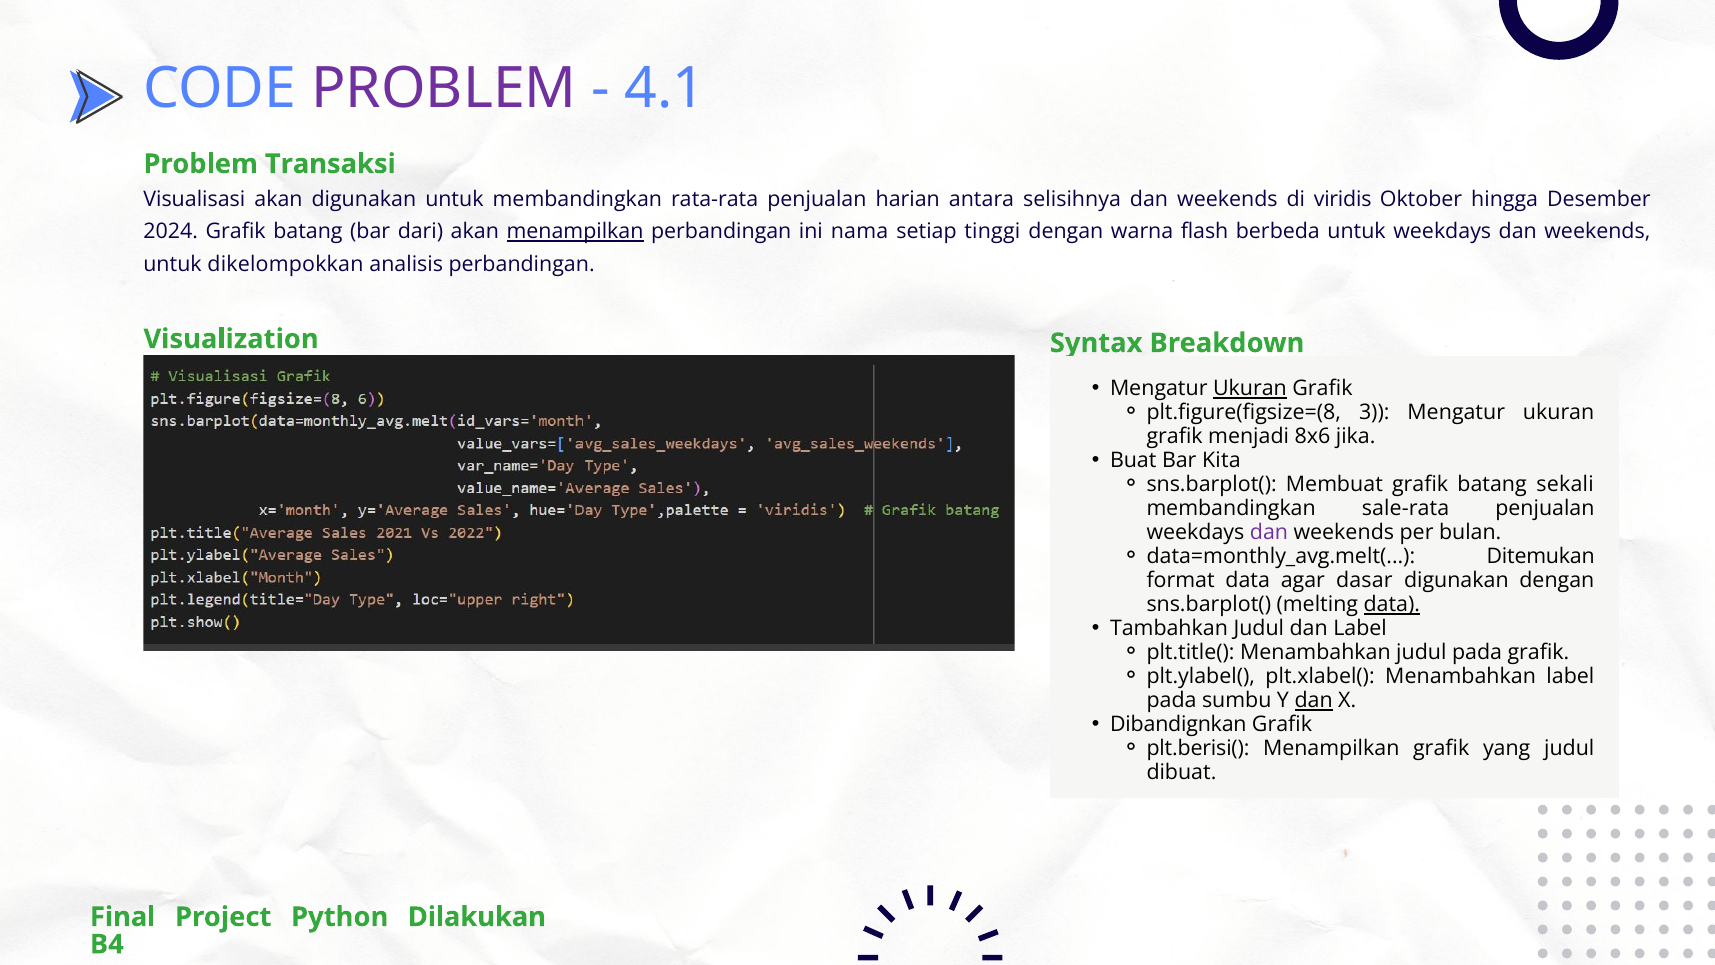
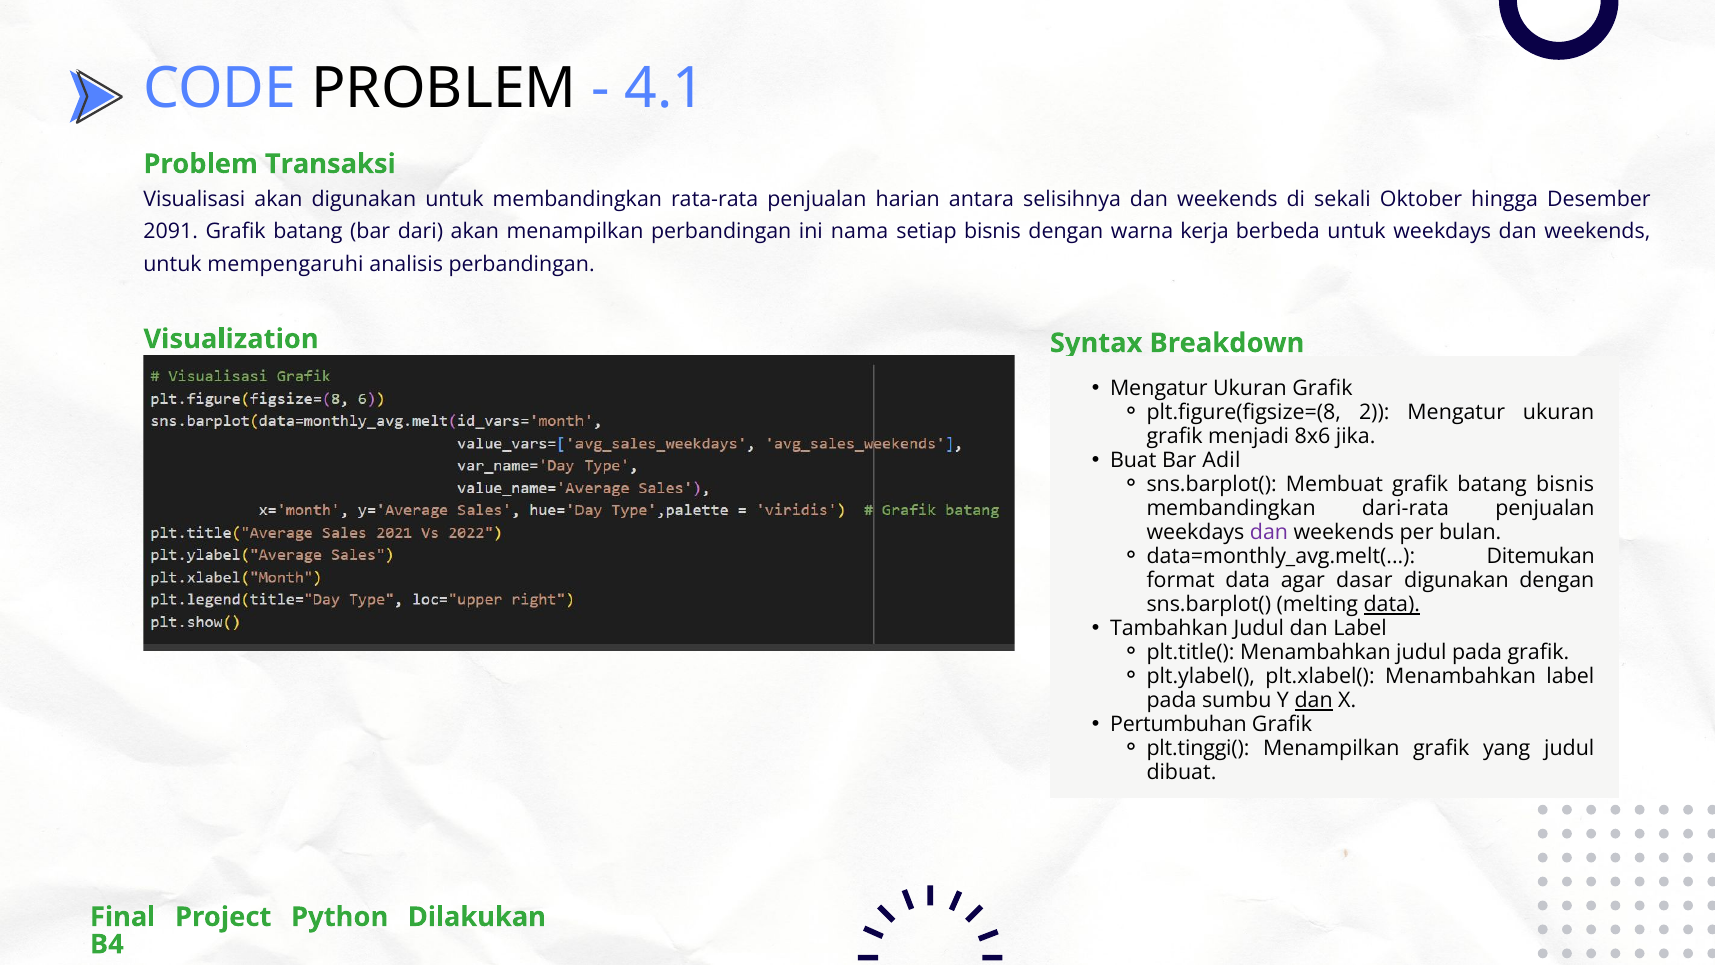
PROBLEM colour: purple -> black (444, 88)
viridis: viridis -> sekali (1342, 200)
2024: 2024 -> 2091 (171, 232)
menampilkan underline: present -> none (575, 232)
setiap tinggi: tinggi -> bisnis (992, 232)
flash: flash -> kerja (1205, 232)
dikelompokkan: dikelompokkan -> mempengaruhi (285, 264)
Ukuran underline: present -> none (1250, 389)
3: 3 -> 2 (1374, 413)
Kita: Kita -> Adil (1221, 461)
batang sekali: sekali -> bisnis (1565, 485)
sale-rata: sale-rata -> dari-rata (1406, 509)
Dibandignkan: Dibandignkan -> Pertumbuhan (1178, 725)
plt.berisi(: plt.berisi( -> plt.tinggi( (1198, 749)
